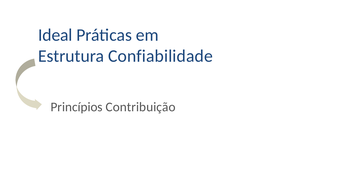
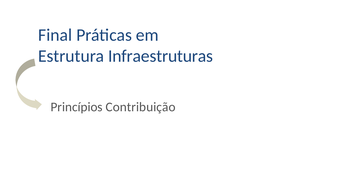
Ideal: Ideal -> Final (55, 35)
Confiabilidade: Confiabilidade -> Infraestruturas (161, 56)
